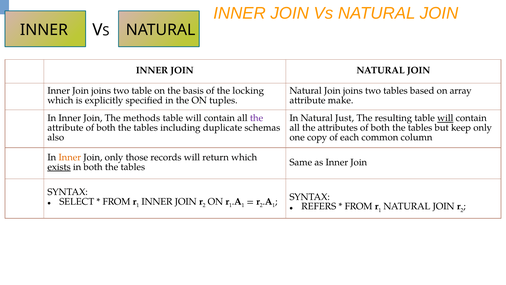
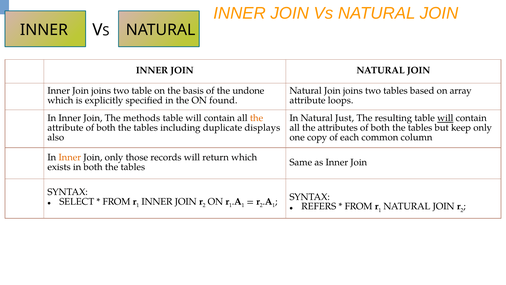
locking: locking -> undone (248, 91)
tuples: tuples -> found (223, 100)
make: make -> loops (341, 100)
the colour: purple -> orange (257, 118)
schemas: schemas -> displays (262, 128)
exists underline: present -> none (59, 167)
